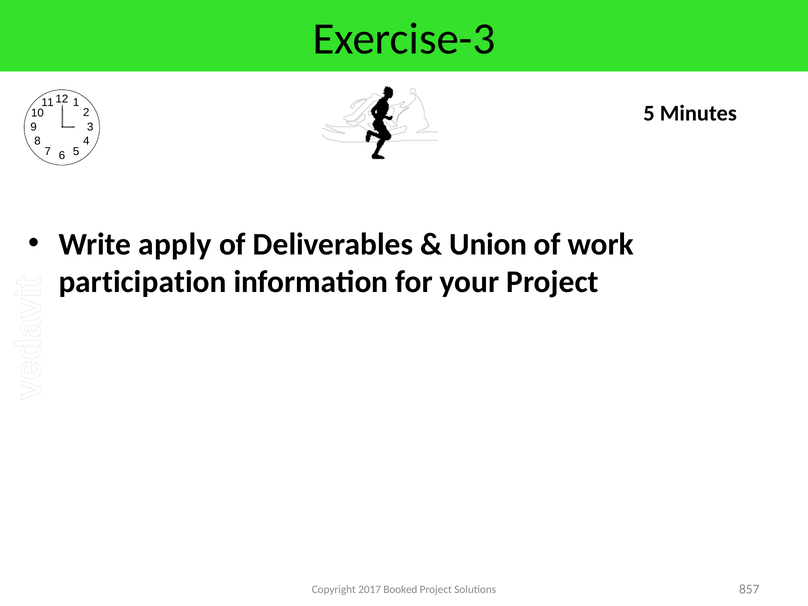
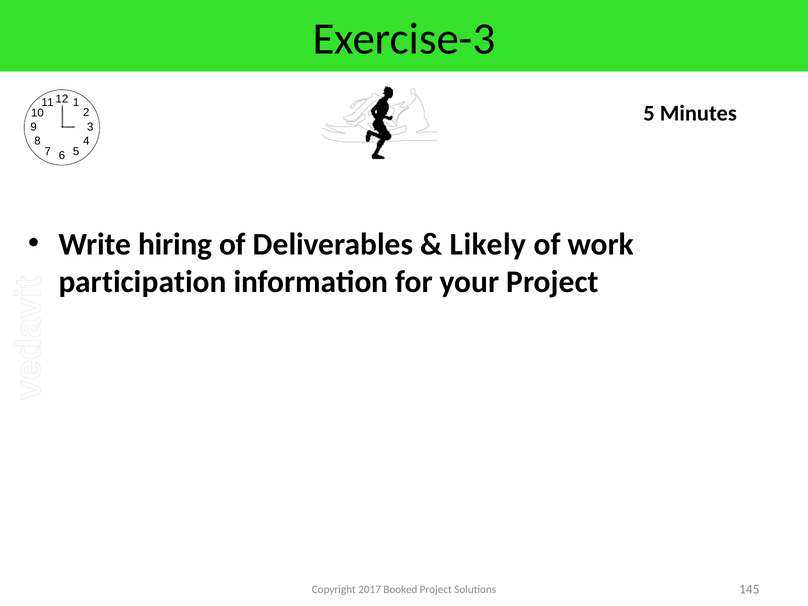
apply: apply -> hiring (175, 244)
Union: Union -> Likely (488, 244)
857: 857 -> 145 (749, 590)
